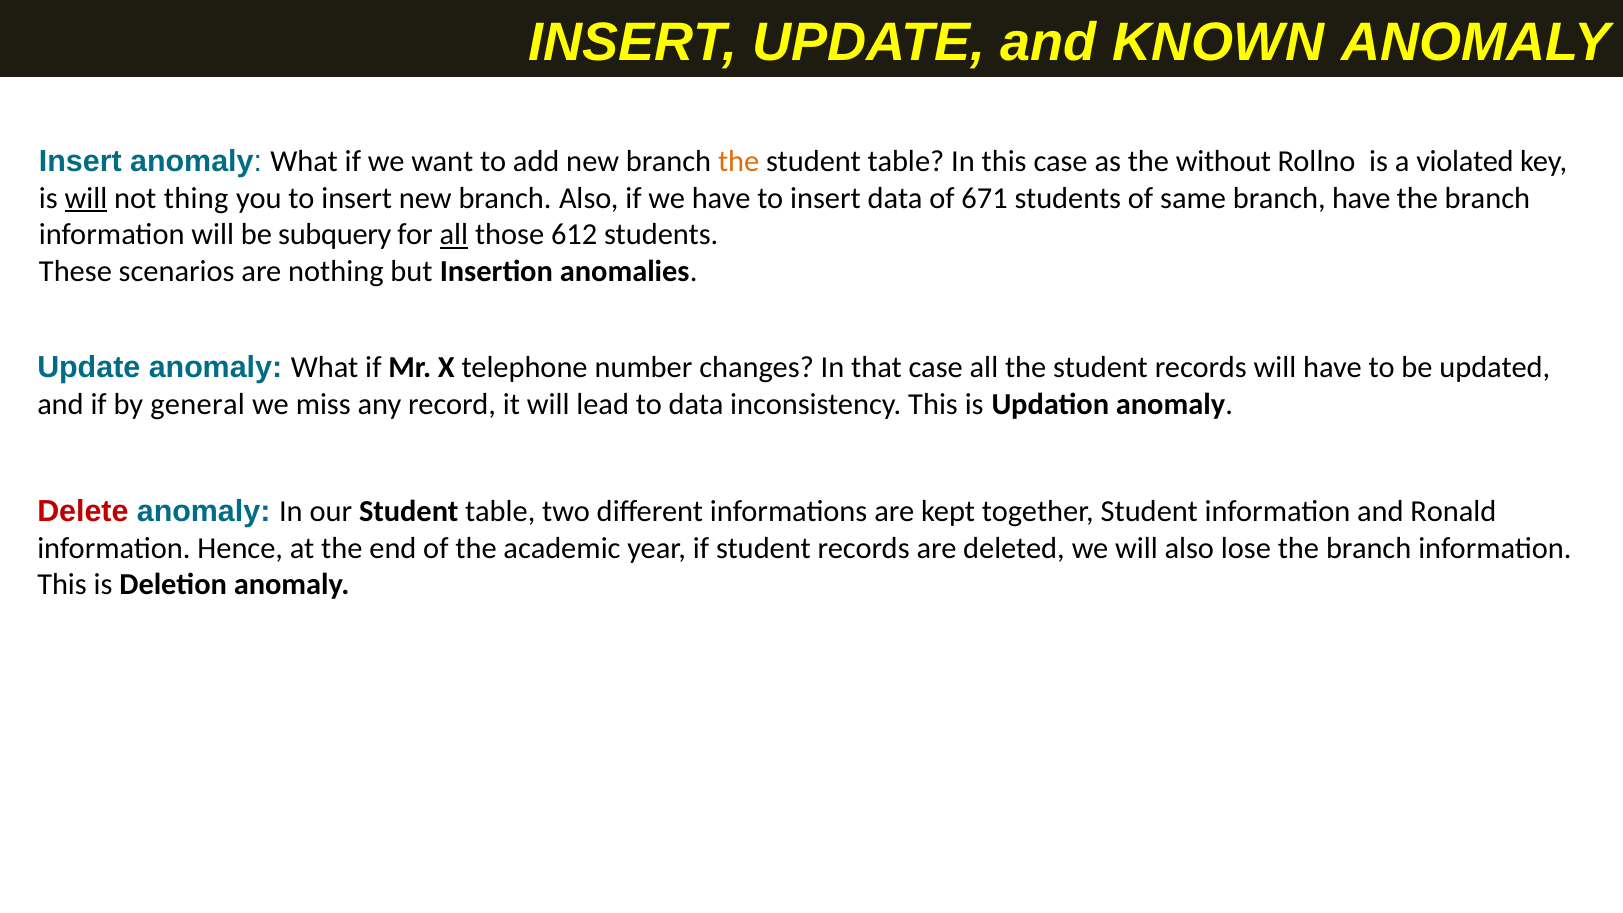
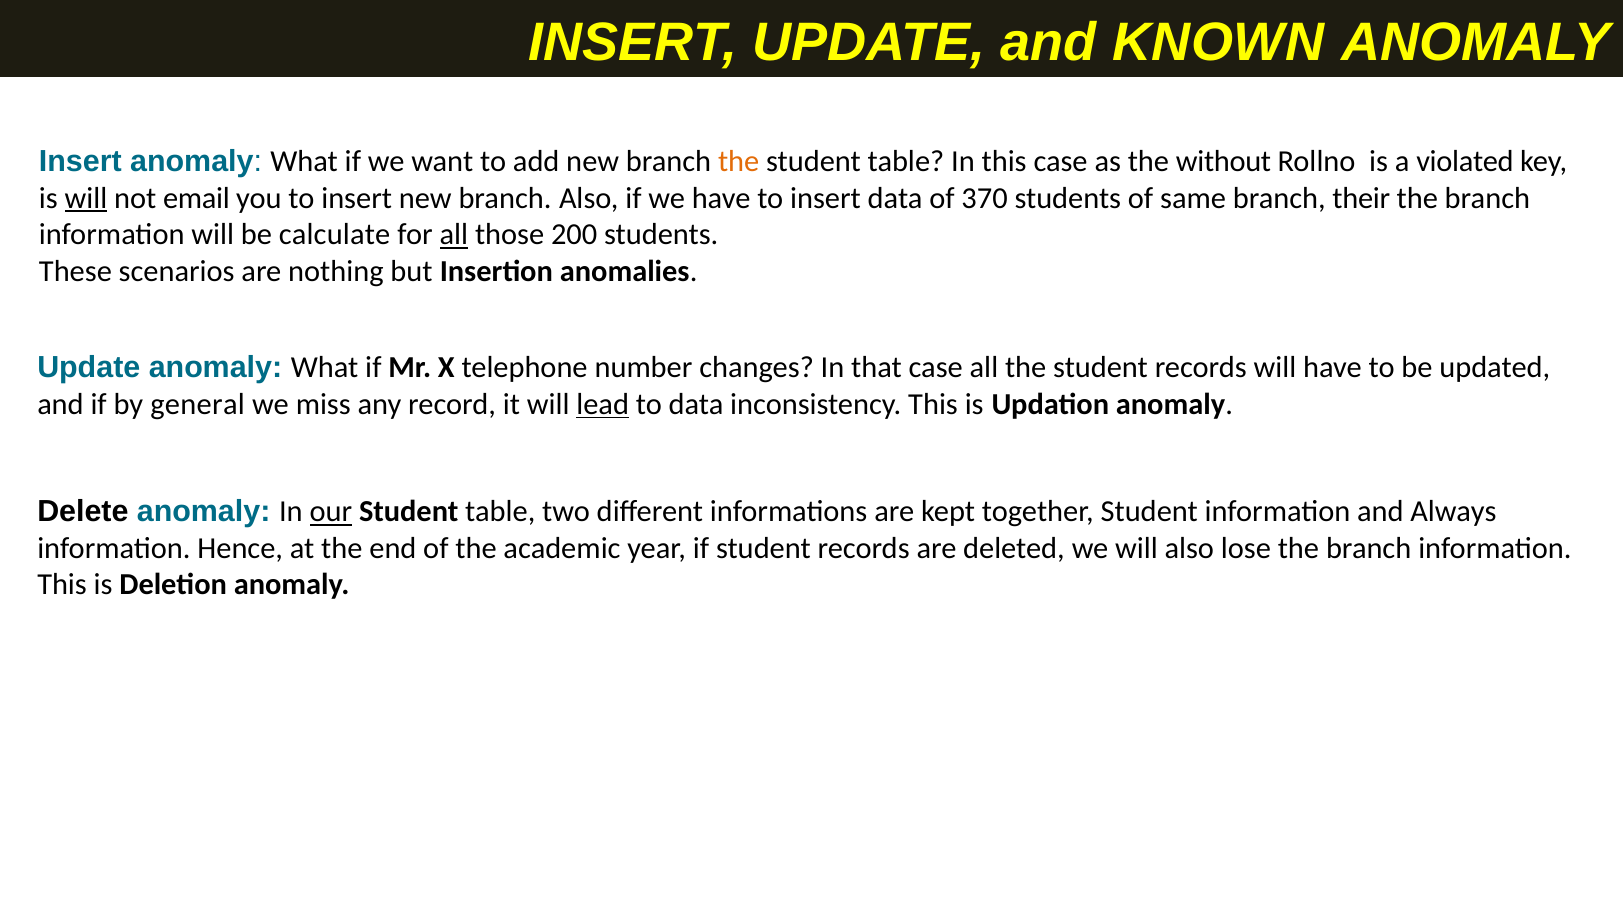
thing: thing -> email (196, 198)
671: 671 -> 370 (985, 198)
branch have: have -> their (1361, 198)
subquery: subquery -> calculate (335, 235)
612: 612 -> 200 (574, 235)
lead underline: none -> present (603, 404)
Delete colour: red -> black (83, 512)
our underline: none -> present (331, 512)
Ronald: Ronald -> Always (1453, 512)
